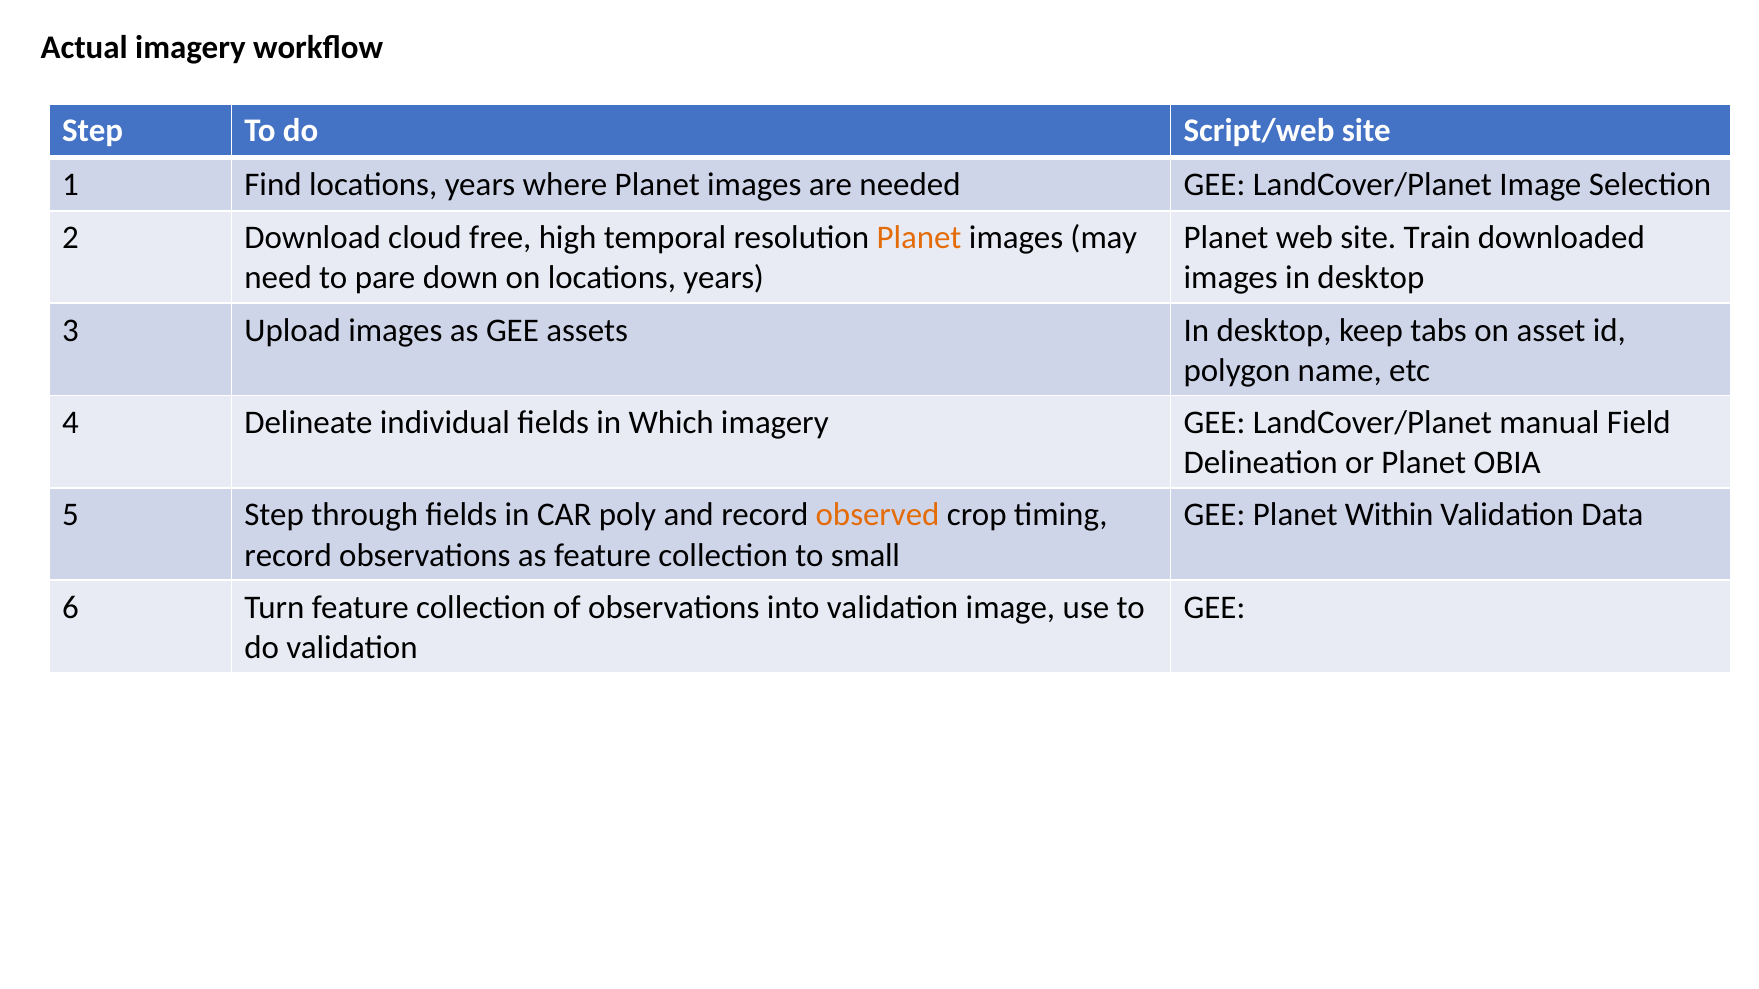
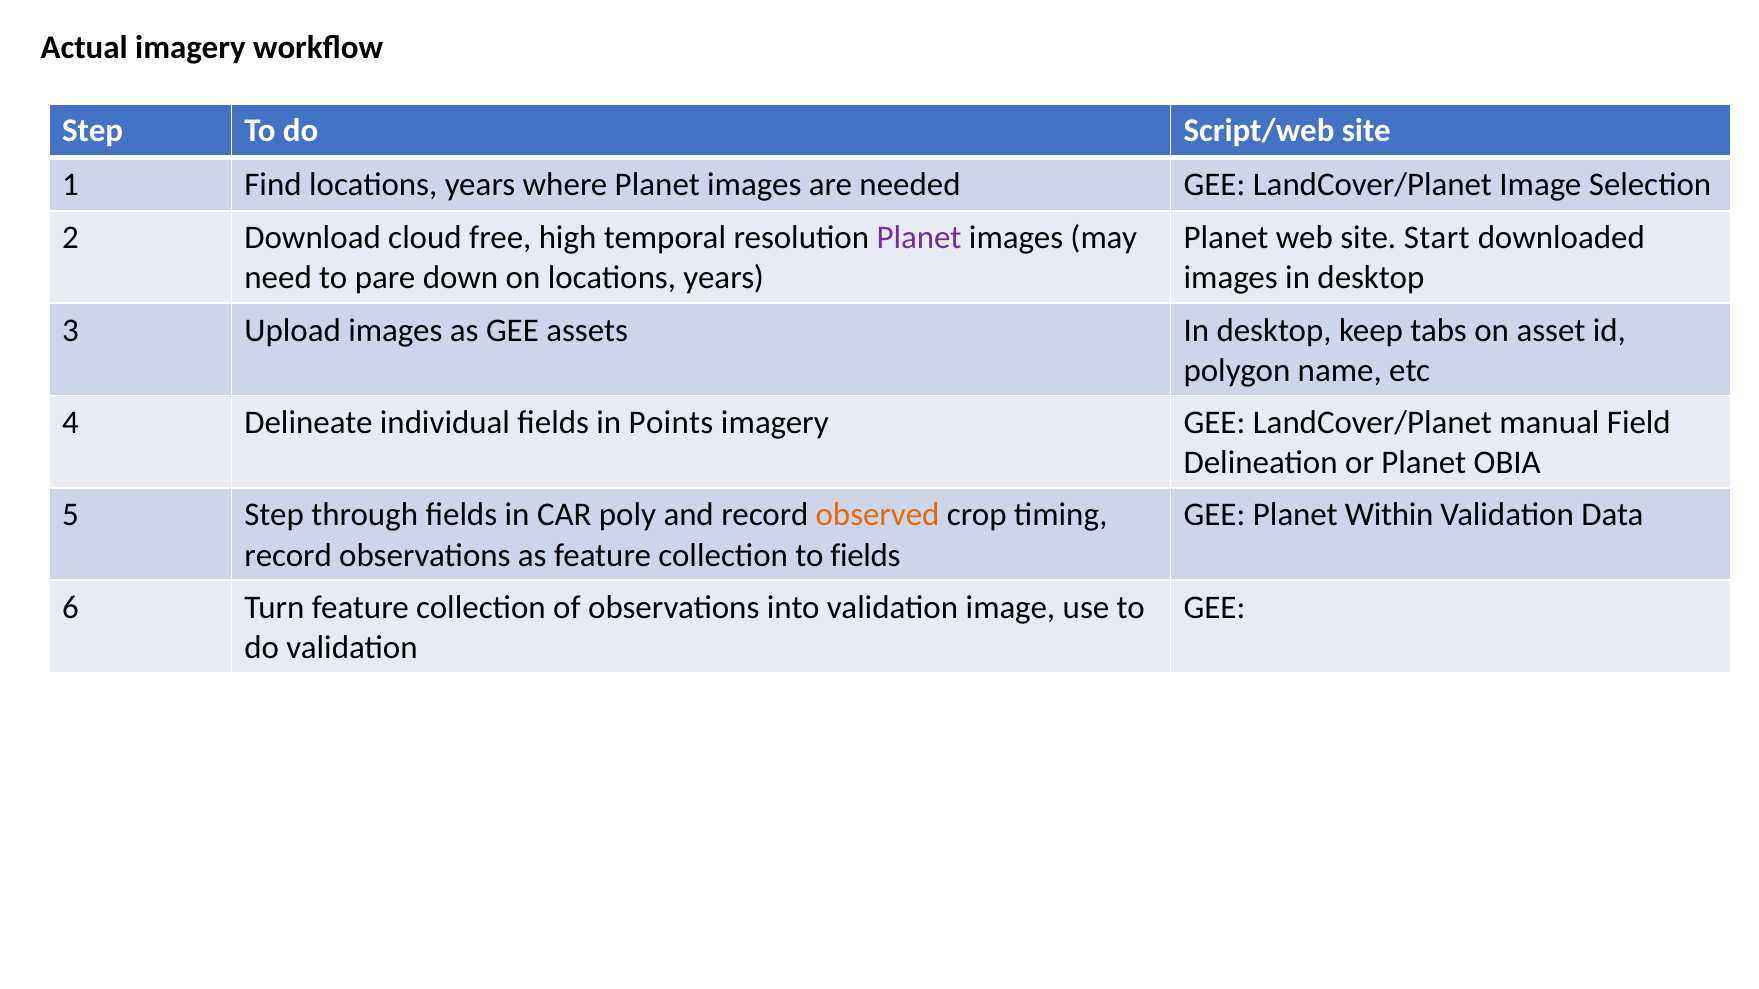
Planet colour: orange -> purple (919, 238)
Train: Train -> Start (1437, 238)
Which: Which -> Points (671, 423)
to small: small -> fields (865, 555)
